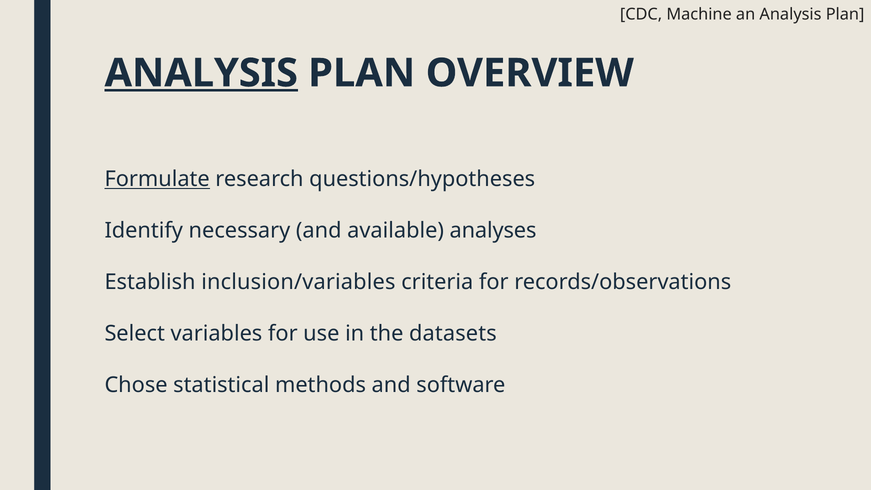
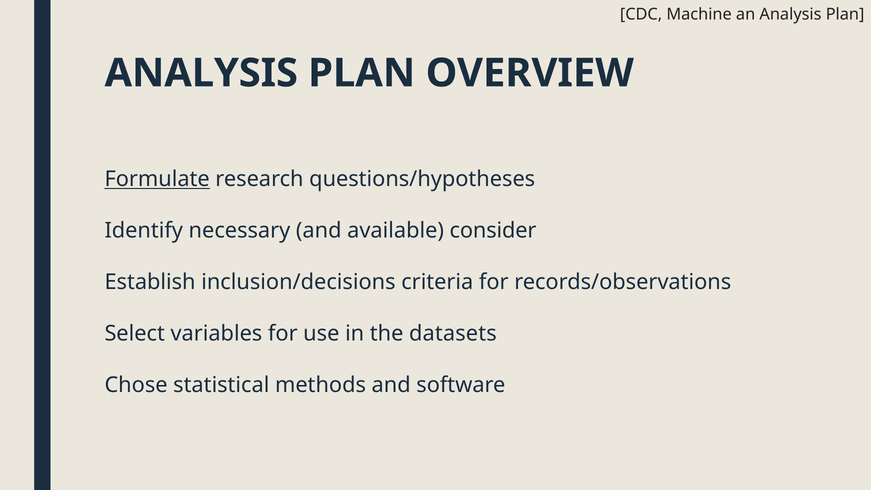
ANALYSIS underline: present -> none (201, 73)
analyses: analyses -> consider (493, 231)
inclusion/variables: inclusion/variables -> inclusion/decisions (298, 282)
